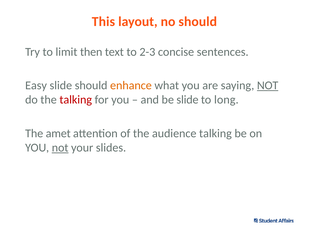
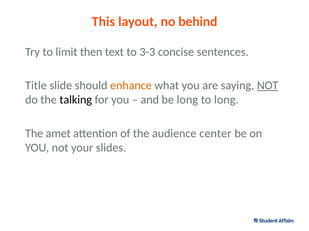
no should: should -> behind (198, 22)
2-3: 2-3 -> 3-3 (147, 52)
Easy: Easy -> Title (36, 86)
talking colour: red -> black (76, 100)
be slide: slide -> long (187, 100)
audience talking: talking -> center (215, 134)
not underline: present -> none (60, 148)
